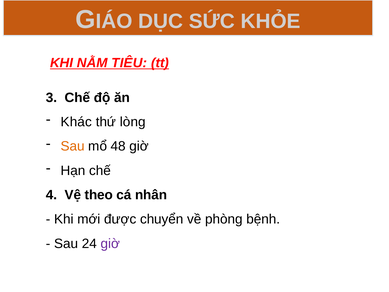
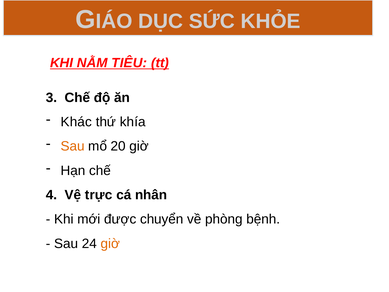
lòng: lòng -> khía (133, 122)
48: 48 -> 20 (118, 146)
theo: theo -> trực (99, 195)
giờ colour: purple -> orange (110, 243)
